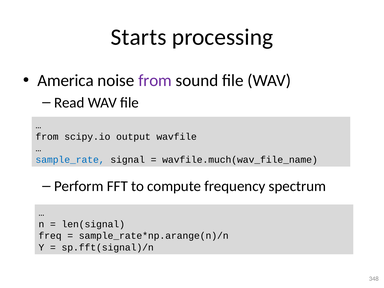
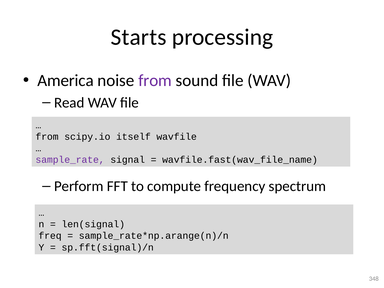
output: output -> itself (133, 137)
sample_rate colour: blue -> purple (70, 160)
wavfile.much(wav_file_name: wavfile.much(wav_file_name -> wavfile.fast(wav_file_name (240, 160)
